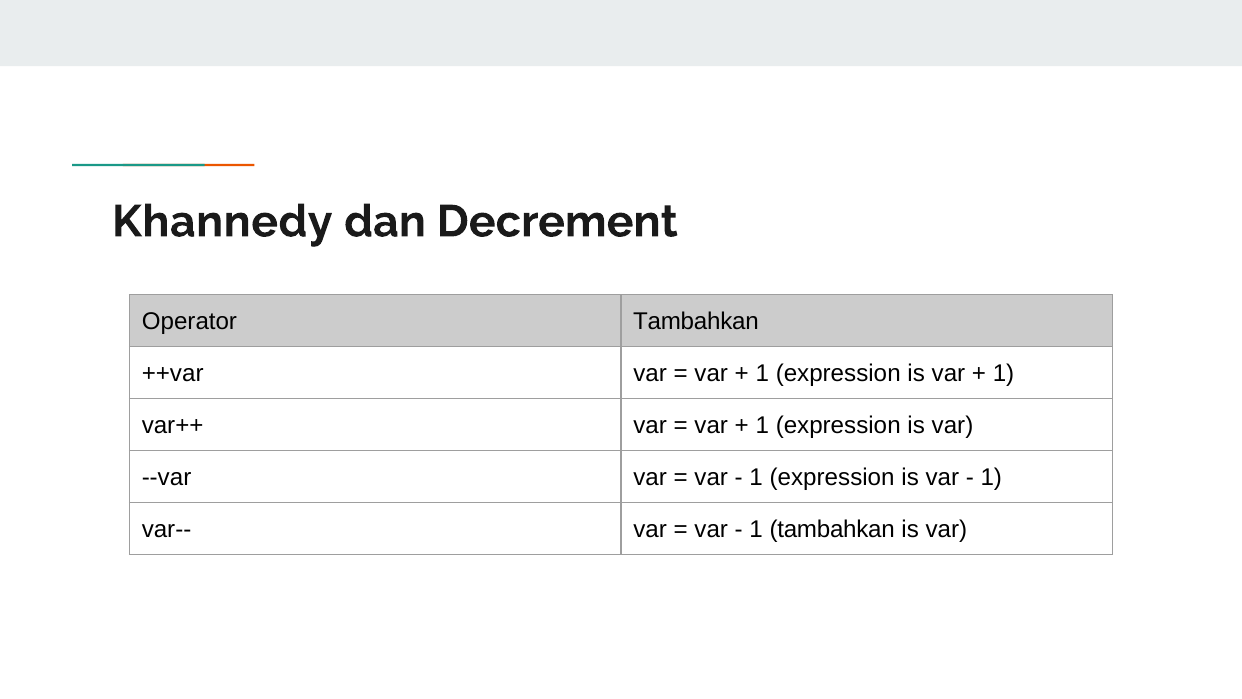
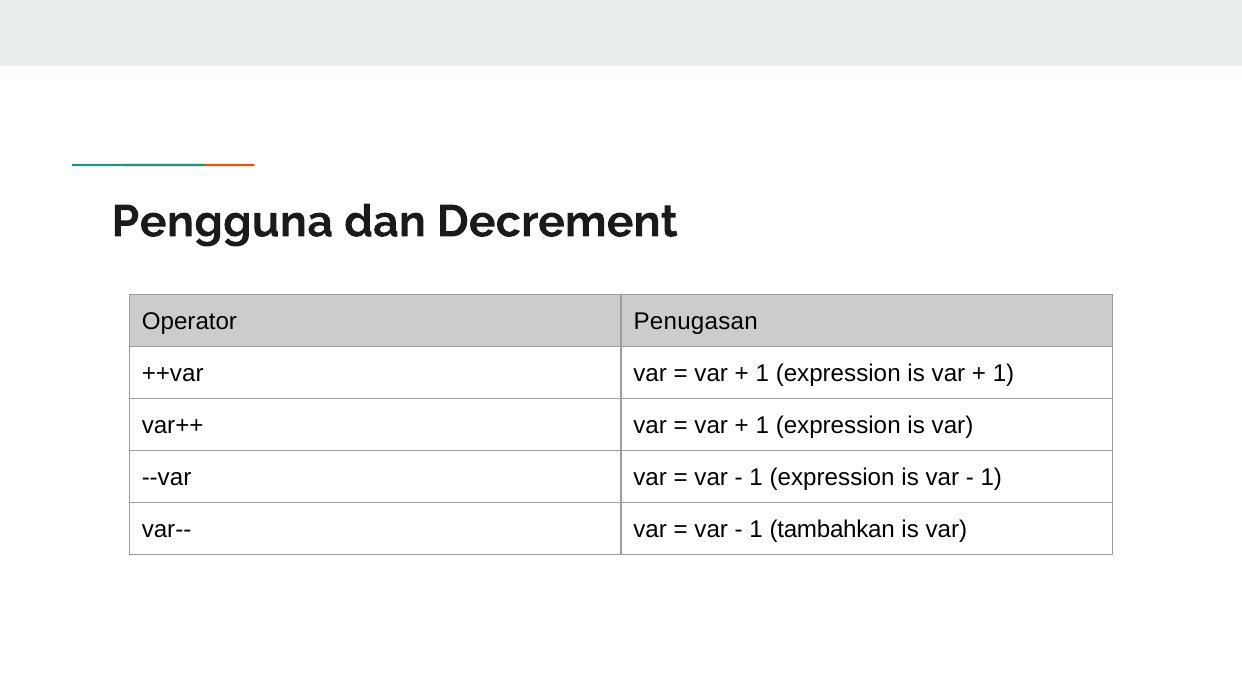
Khannedy: Khannedy -> Pengguna (222, 222)
Operator Tambahkan: Tambahkan -> Penugasan (696, 321)
